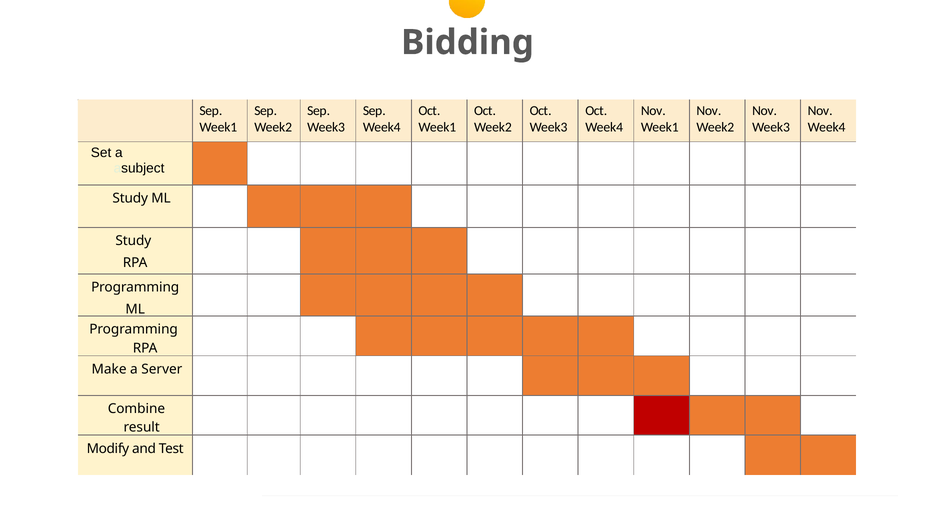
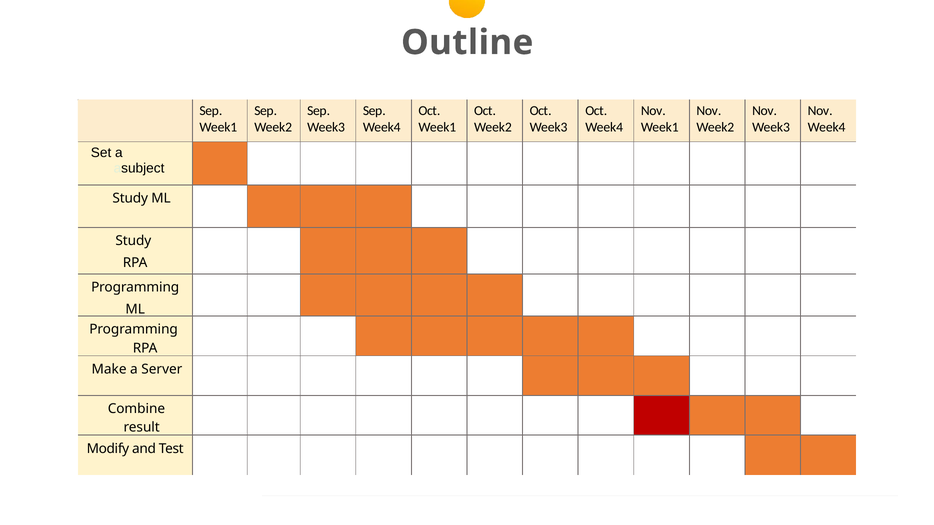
Bidding: Bidding -> Outline (467, 43)
